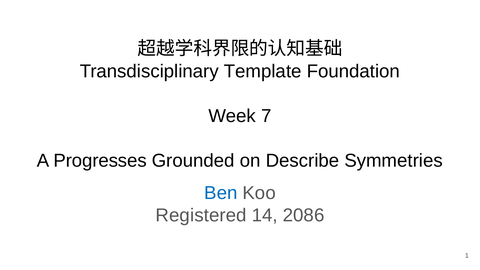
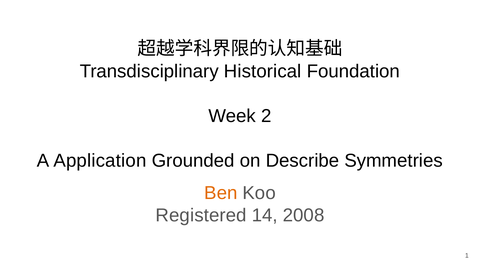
Template: Template -> Historical (263, 71)
7: 7 -> 2 (266, 116)
Progresses: Progresses -> Application (100, 161)
Ben colour: blue -> orange (221, 193)
2086: 2086 -> 2008 (304, 215)
